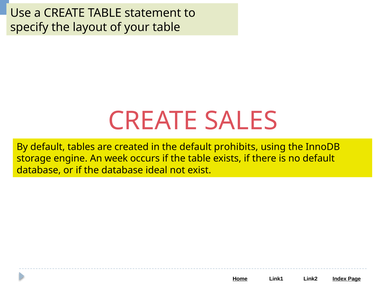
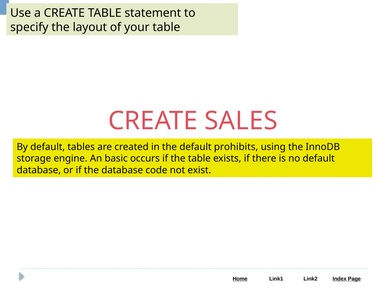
week: week -> basic (116, 158)
ideal: ideal -> code (156, 170)
